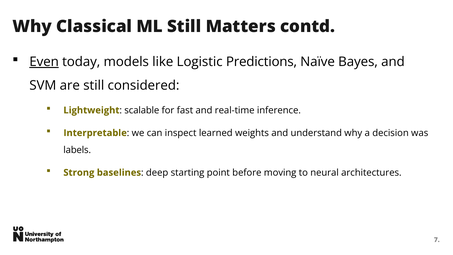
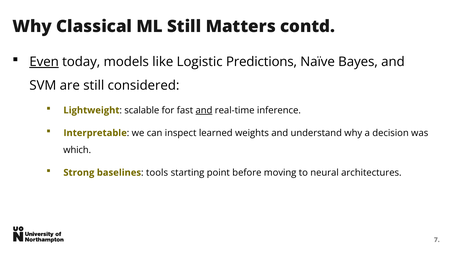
and underline: none -> present (204, 110)
labels: labels -> which (77, 150)
deep: deep -> tools (157, 172)
